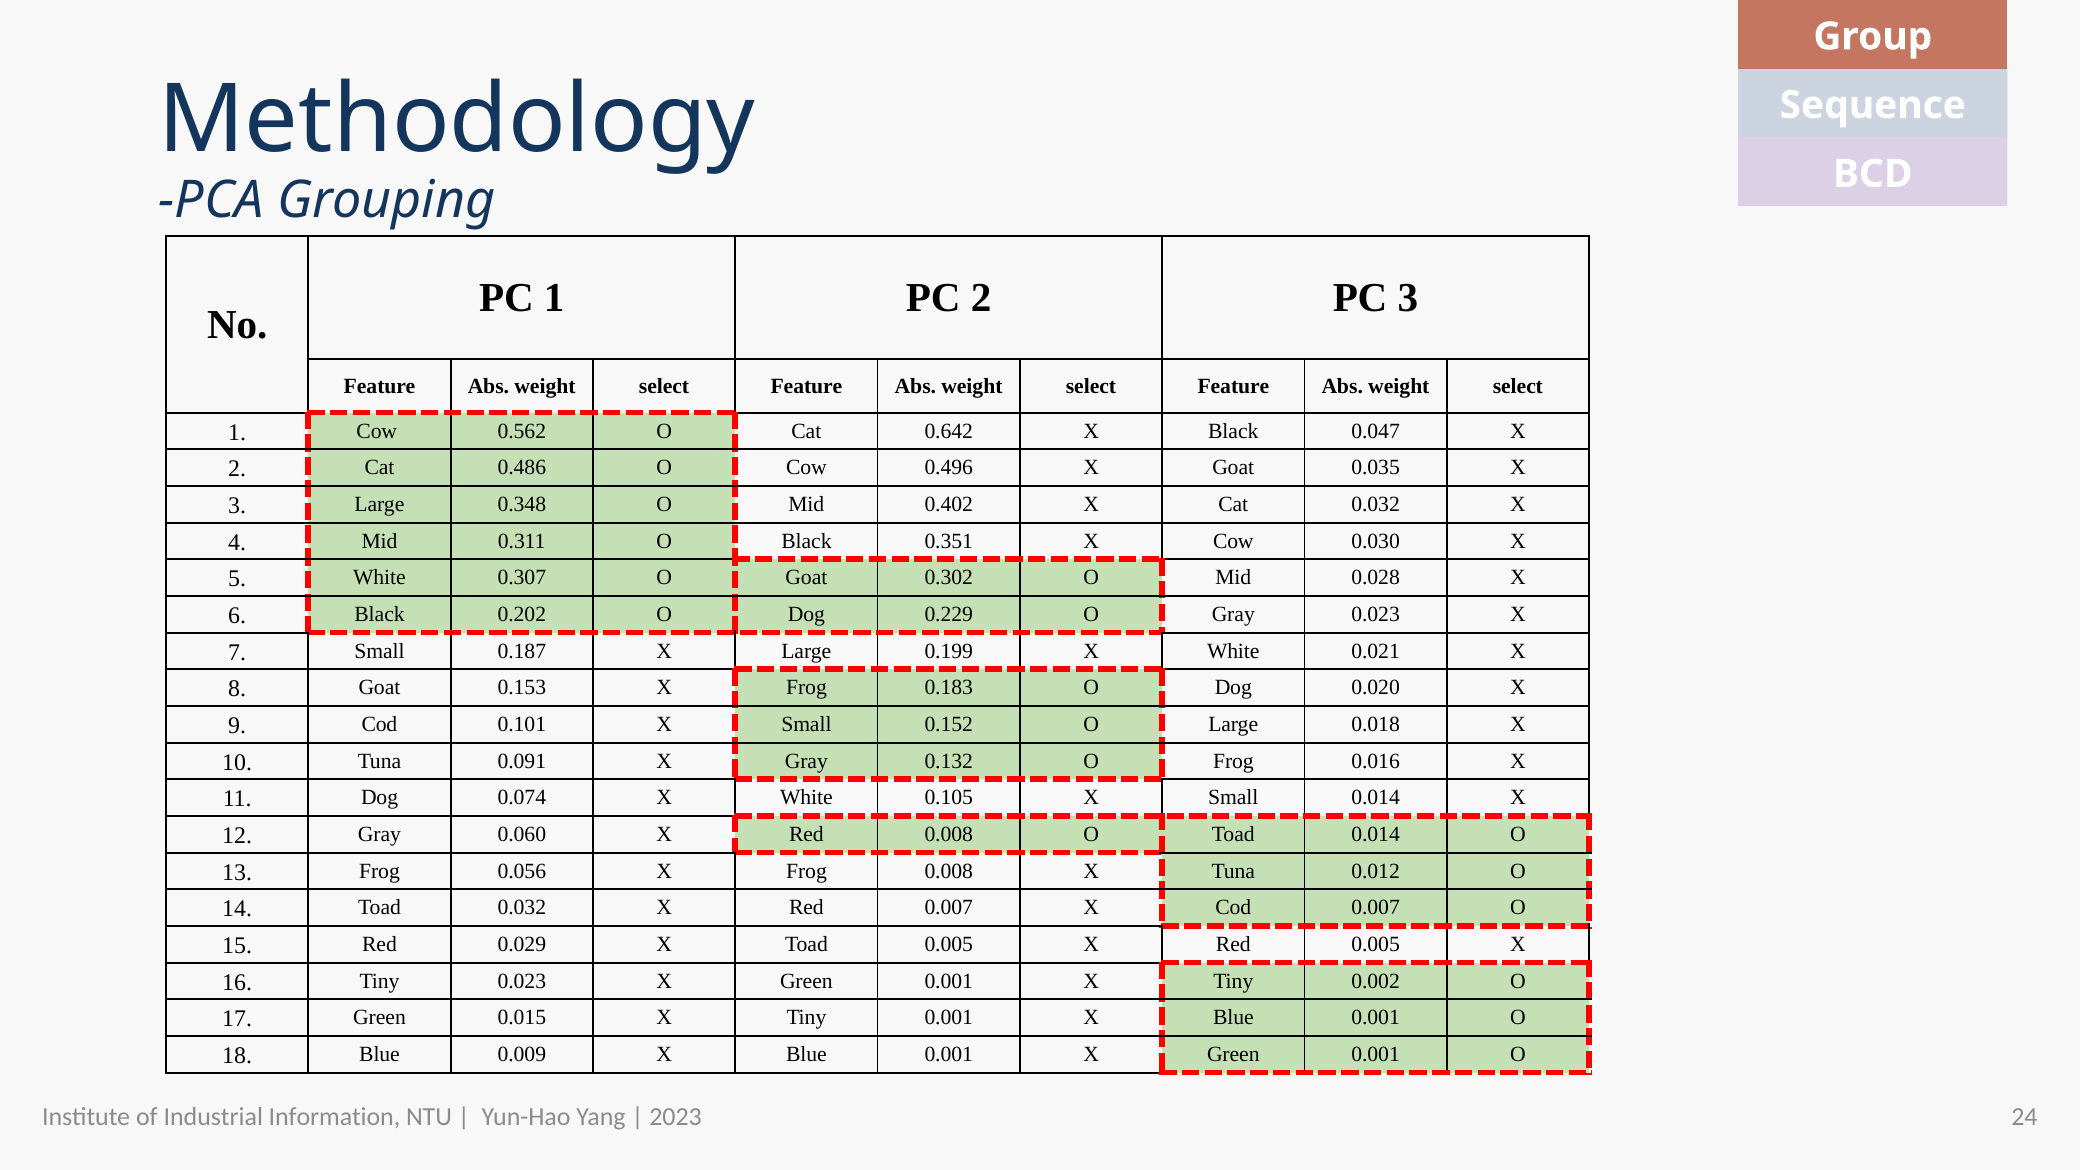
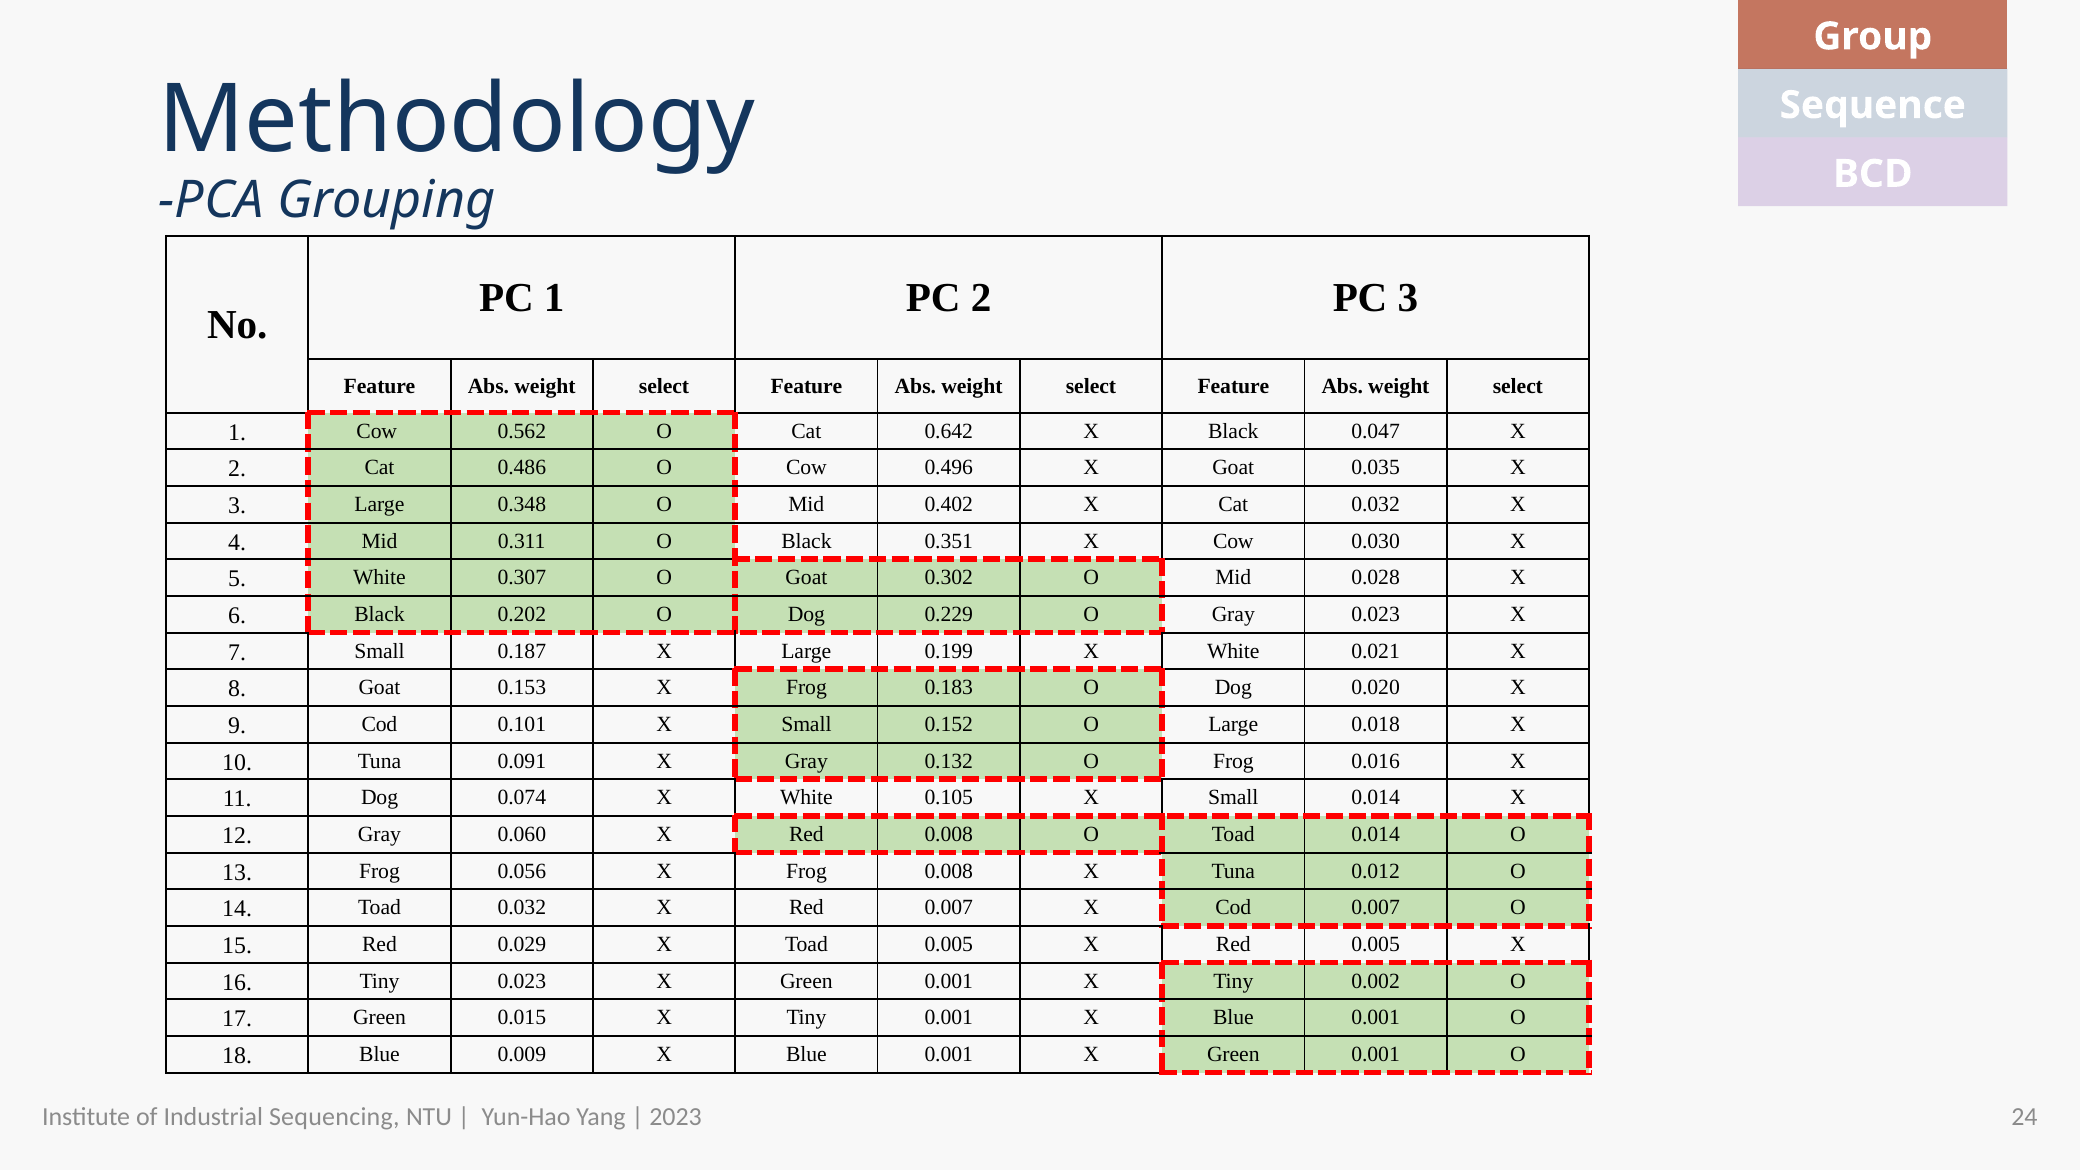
Information: Information -> Sequencing (334, 1117)
